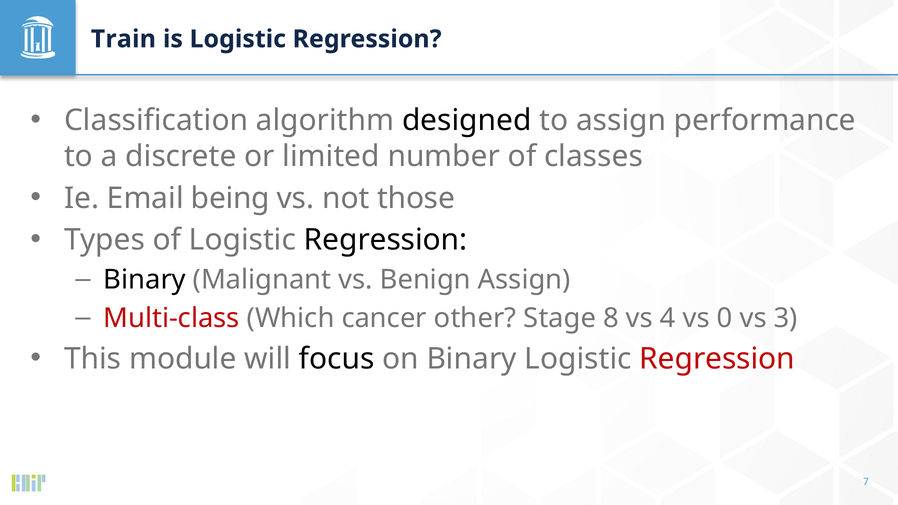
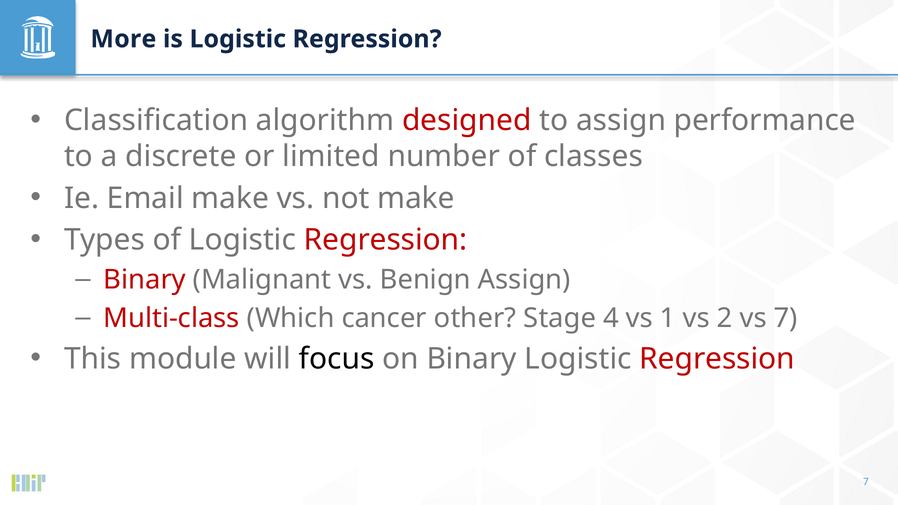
Train: Train -> More (123, 39)
designed colour: black -> red (467, 120)
Email being: being -> make (230, 198)
not those: those -> make (416, 198)
Regression colour: black -> red (386, 240)
Binary colour: black -> red (145, 280)
8: 8 -> 4 (611, 318)
4: 4 -> 1 (668, 318)
0: 0 -> 2 (725, 318)
vs 3: 3 -> 7 (786, 318)
